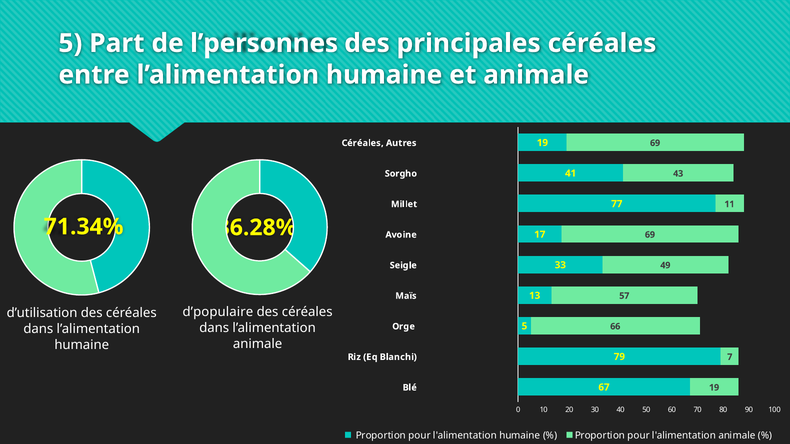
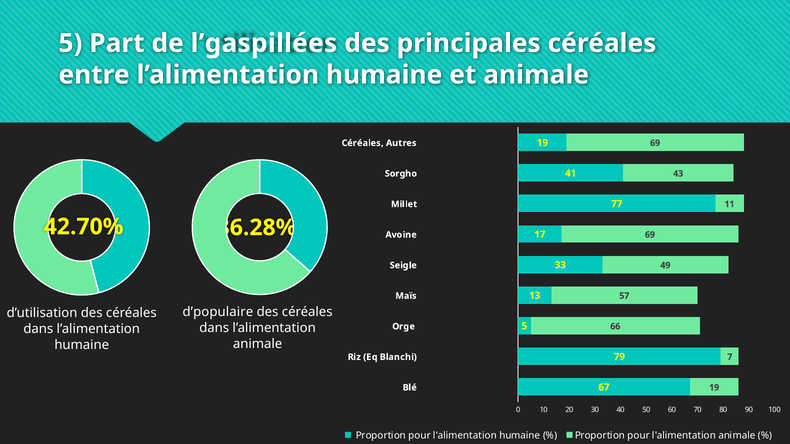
l’personnes: l’personnes -> l’gaspillées (264, 43)
71.34%: 71.34% -> 42.70% (84, 227)
